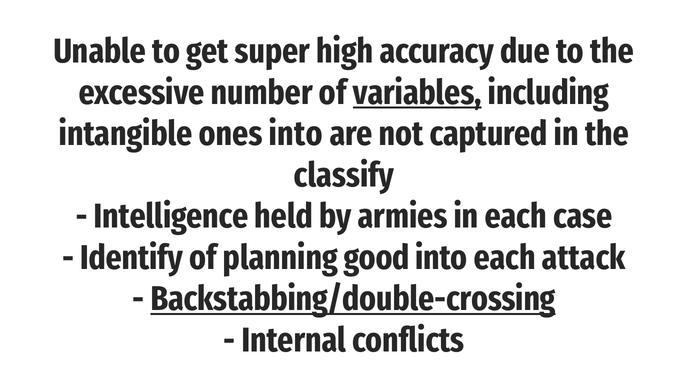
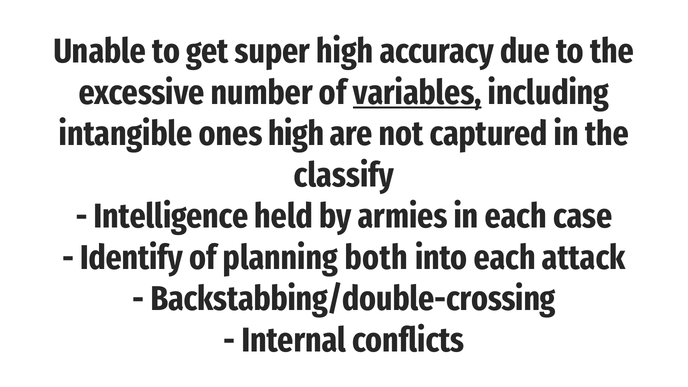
ones into: into -> high (296, 134)
good: good -> both (376, 258)
Backstabbing/double-crossing underline: present -> none (353, 299)
